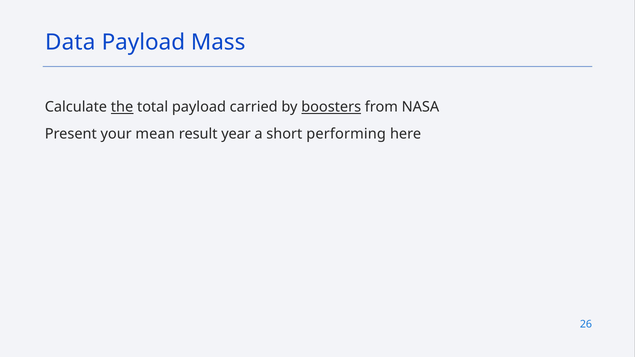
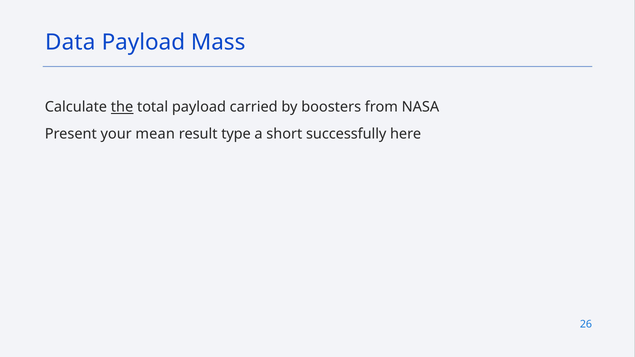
boosters underline: present -> none (331, 107)
year: year -> type (236, 134)
performing: performing -> successfully (346, 134)
